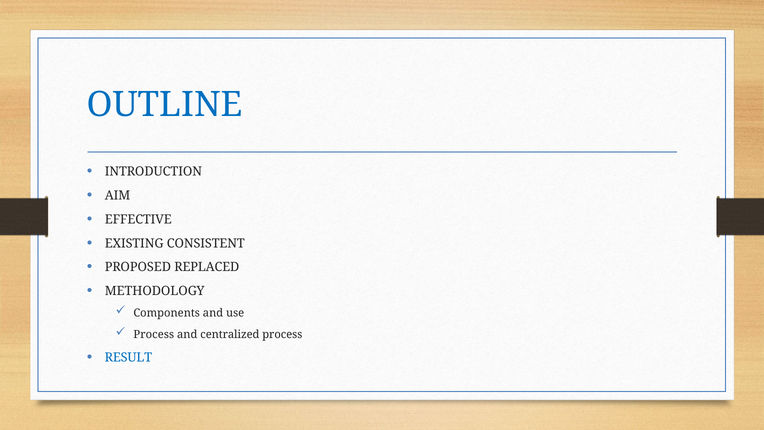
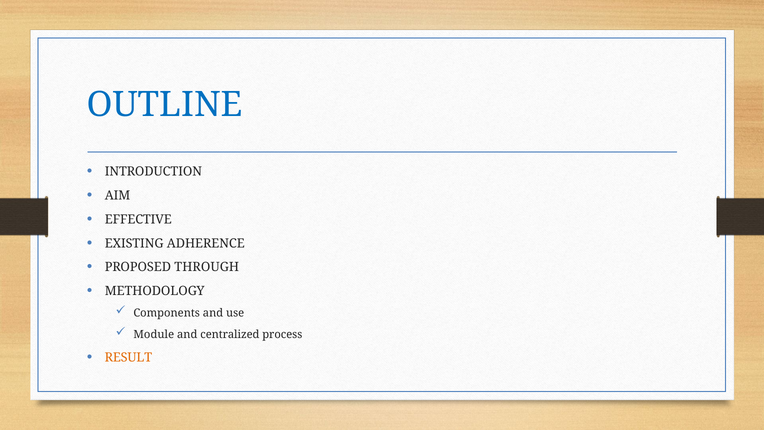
CONSISTENT: CONSISTENT -> ADHERENCE (206, 243)
REPLACED: REPLACED -> THROUGH (207, 267)
Process: Process -> Module (154, 334)
RESULT colour: blue -> orange (128, 357)
